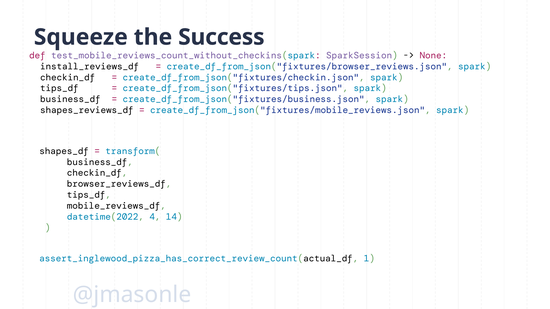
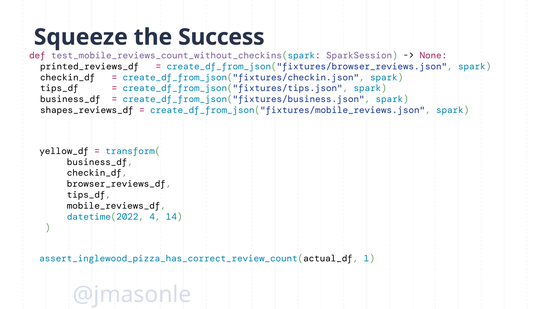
install_reviews_df: install_reviews_df -> printed_reviews_df (90, 66)
shapes_df: shapes_df -> yellow_df (64, 151)
